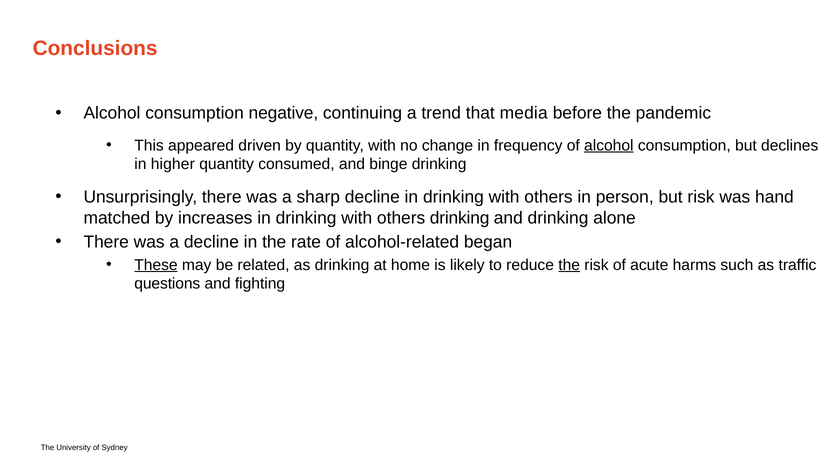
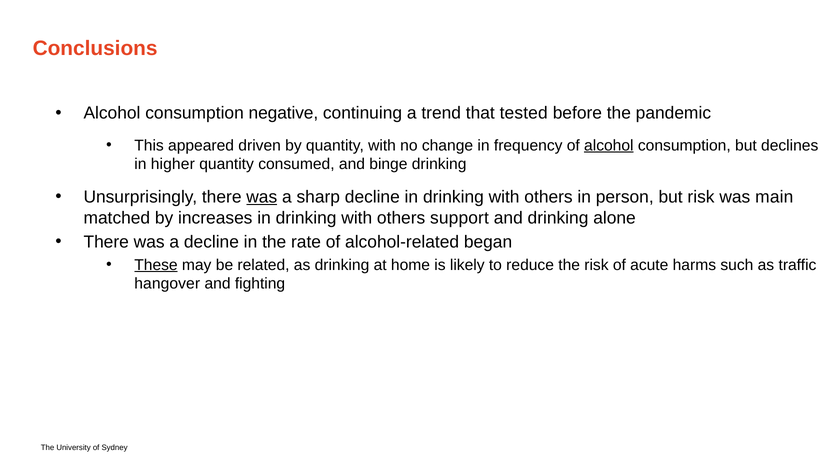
media: media -> tested (524, 113)
was underline: none -> present (262, 197)
hand: hand -> main (774, 197)
others drinking: drinking -> support (459, 218)
the underline: present -> none (569, 265)
questions: questions -> hangover (167, 283)
